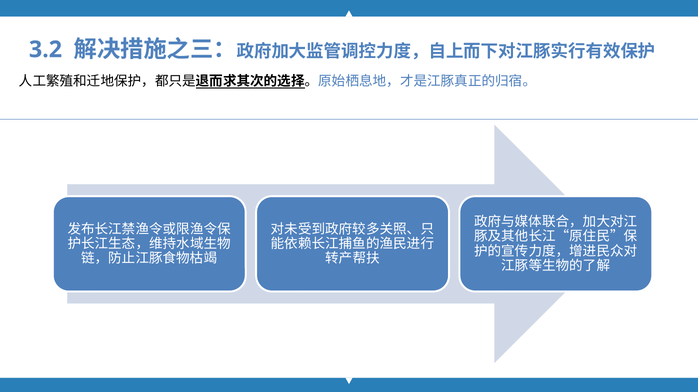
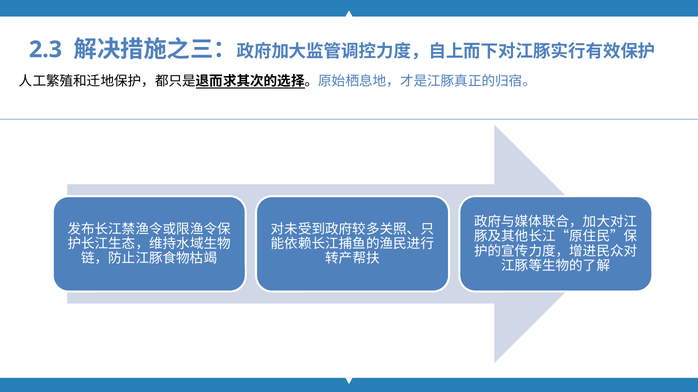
3.2: 3.2 -> 2.3 (45, 50)
